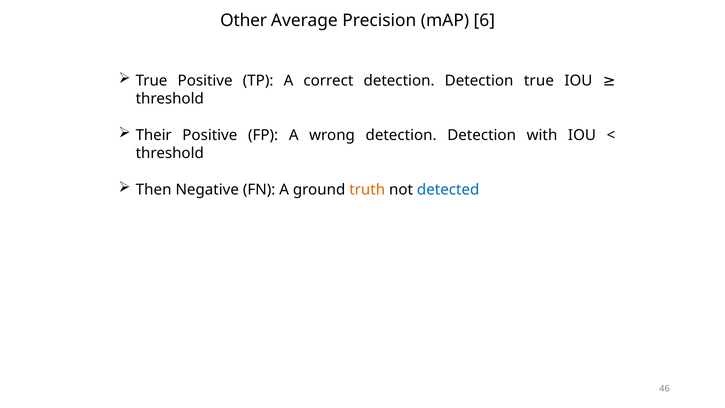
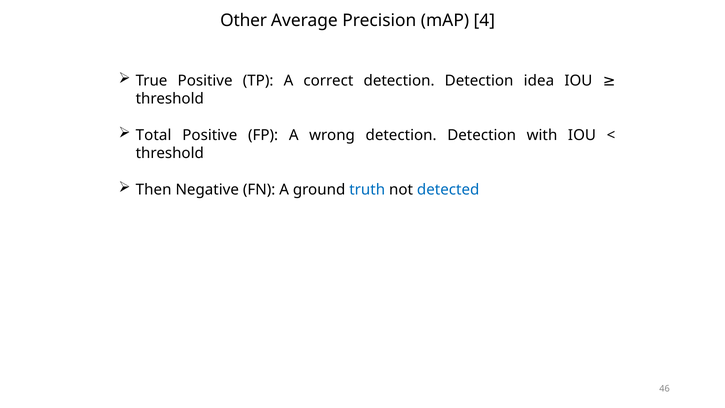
6: 6 -> 4 (484, 20)
Detection true: true -> idea (539, 81)
Their: Their -> Total (154, 135)
truth colour: orange -> blue (367, 190)
